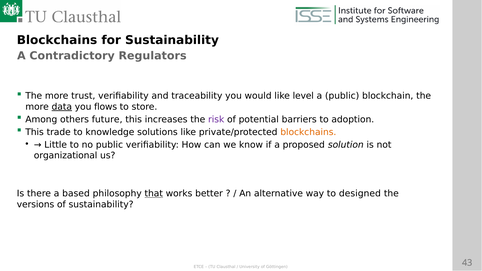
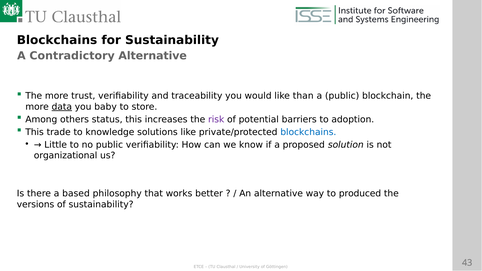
Contradictory Regulators: Regulators -> Alternative (153, 56)
level: level -> than (303, 96)
flows: flows -> baby (106, 107)
future: future -> status (107, 120)
blockchains colour: orange -> blue (308, 132)
that underline: present -> none (154, 194)
designed: designed -> produced (360, 194)
